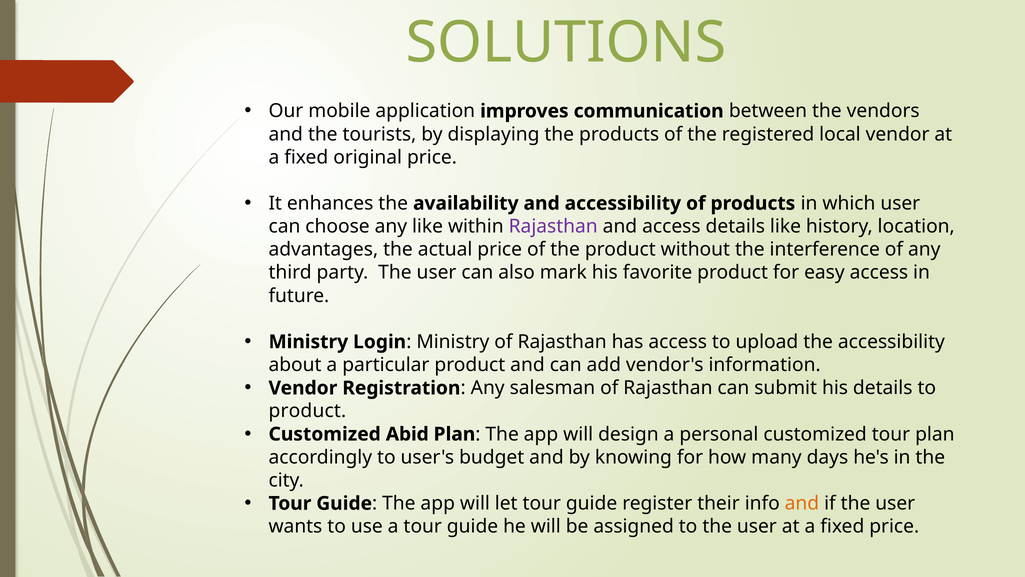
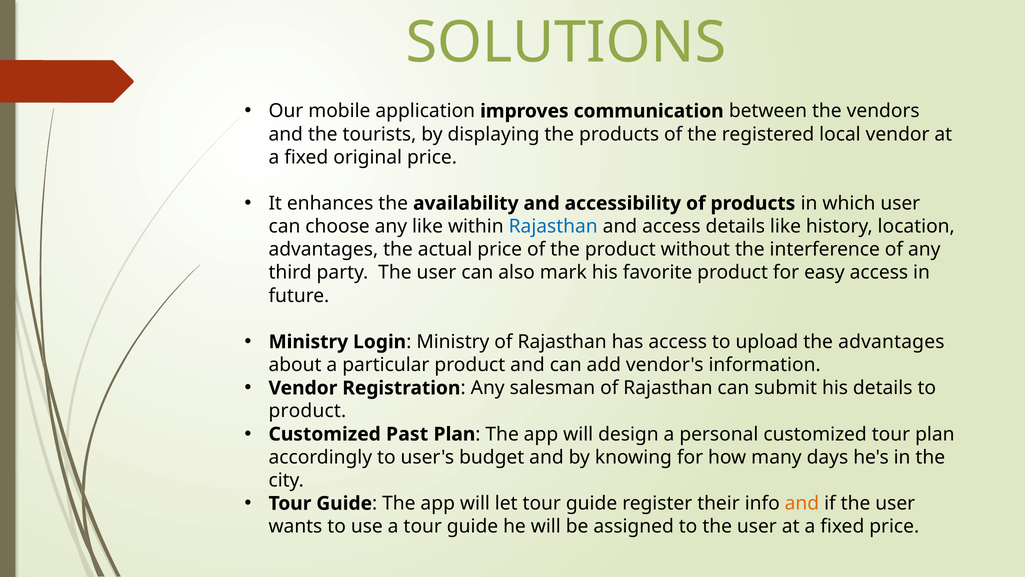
Rajasthan colour: purple -> blue (553, 226)
the accessibility: accessibility -> advantages (891, 342)
Abid: Abid -> Past (407, 434)
